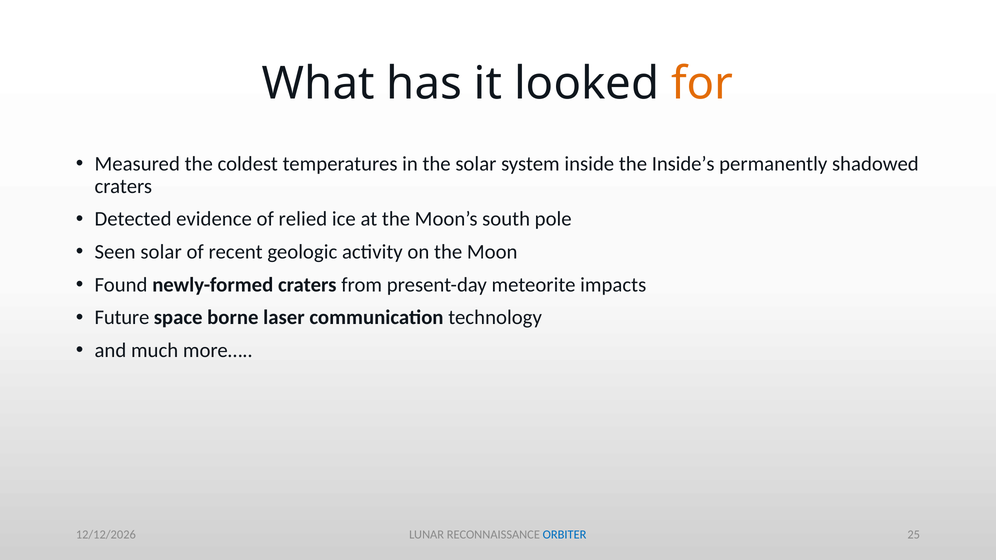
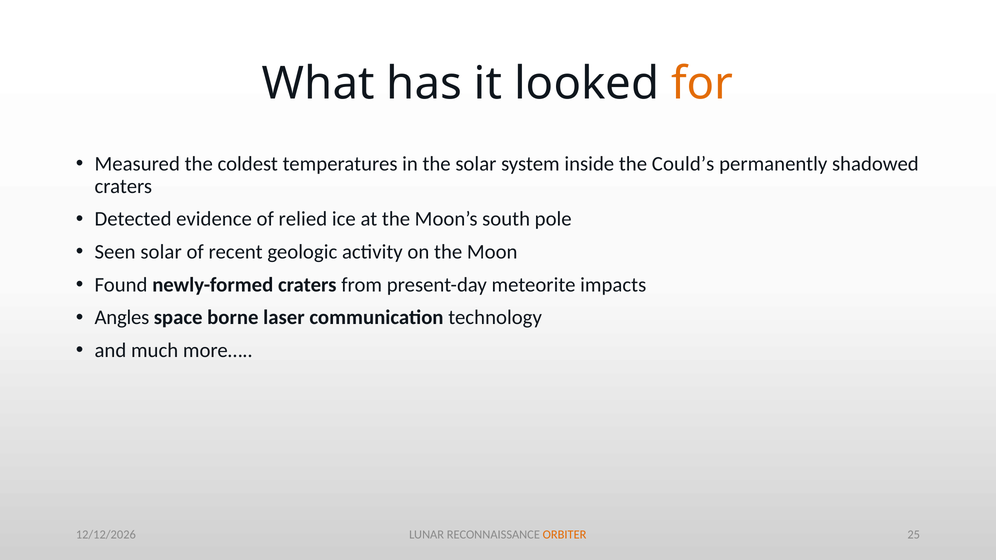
Inside’s: Inside’s -> Could’s (683, 164)
Future: Future -> Angles (122, 318)
ORBITER colour: blue -> orange (565, 535)
